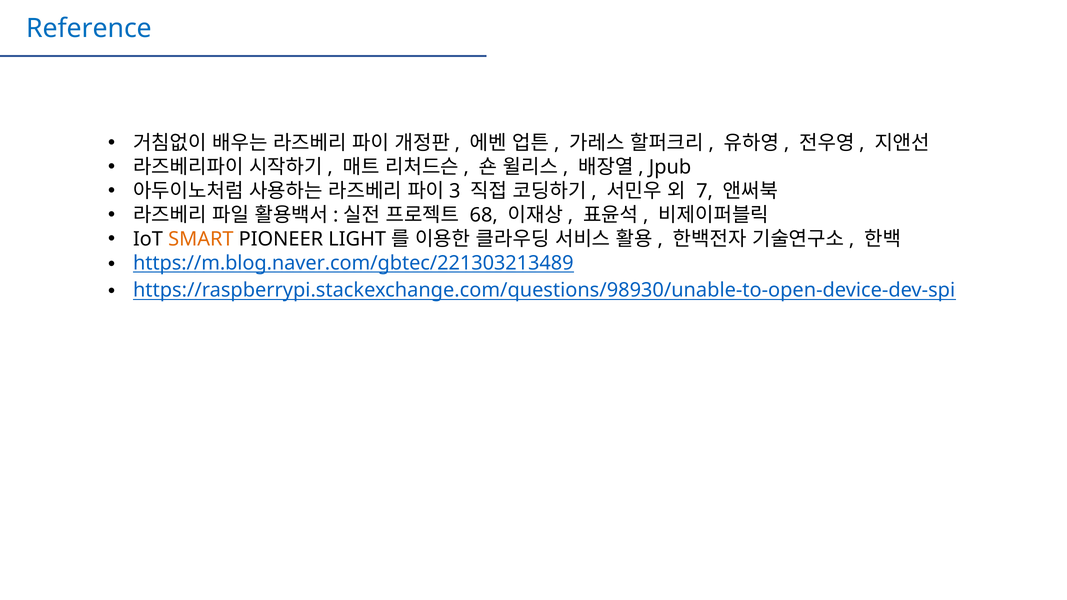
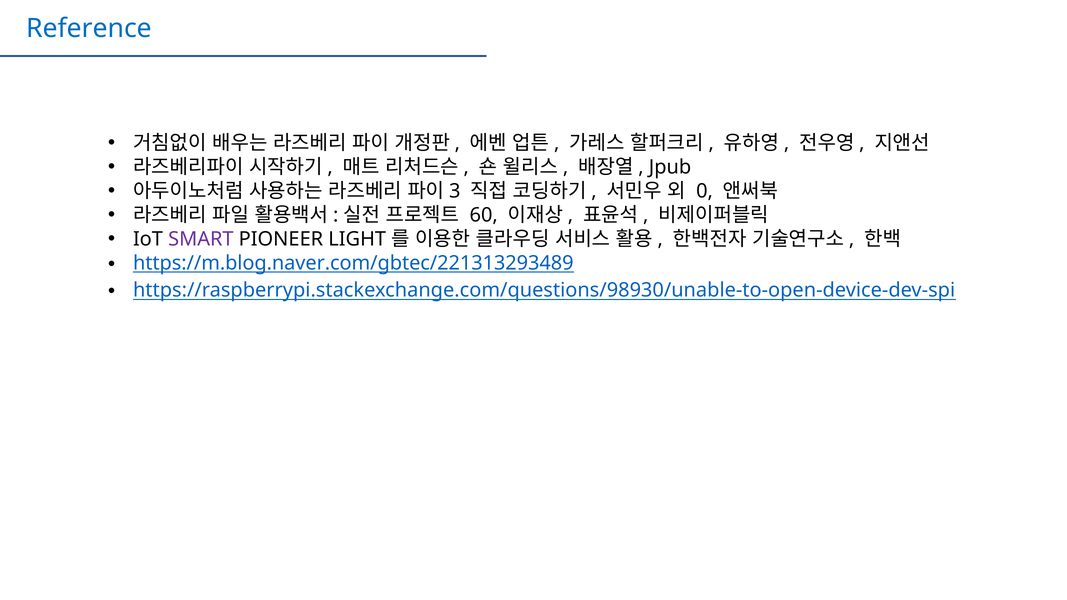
7: 7 -> 0 (705, 191)
68: 68 -> 60 (484, 215)
SMART colour: orange -> purple (201, 239)
https://m.blog.naver.com/gbtec/221303213489: https://m.blog.naver.com/gbtec/221303213489 -> https://m.blog.naver.com/gbtec/221313293489 (353, 263)
